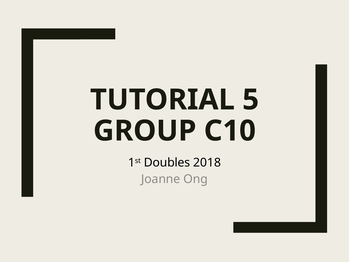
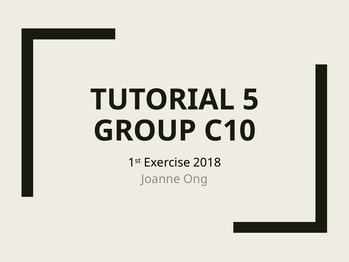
Doubles: Doubles -> Exercise (167, 163)
